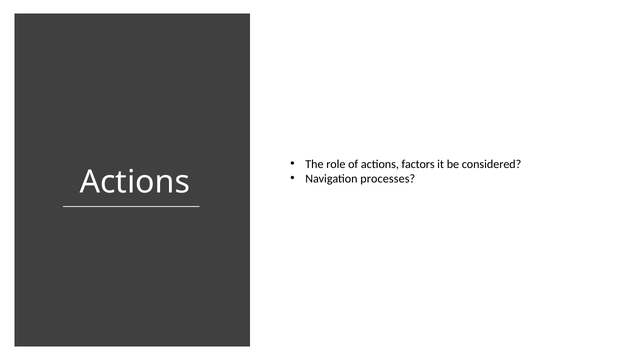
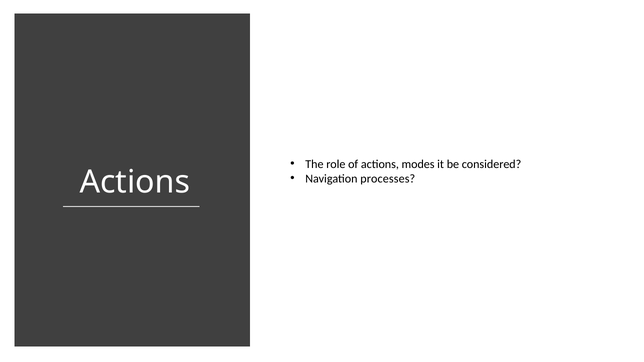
factors: factors -> modes (418, 164)
